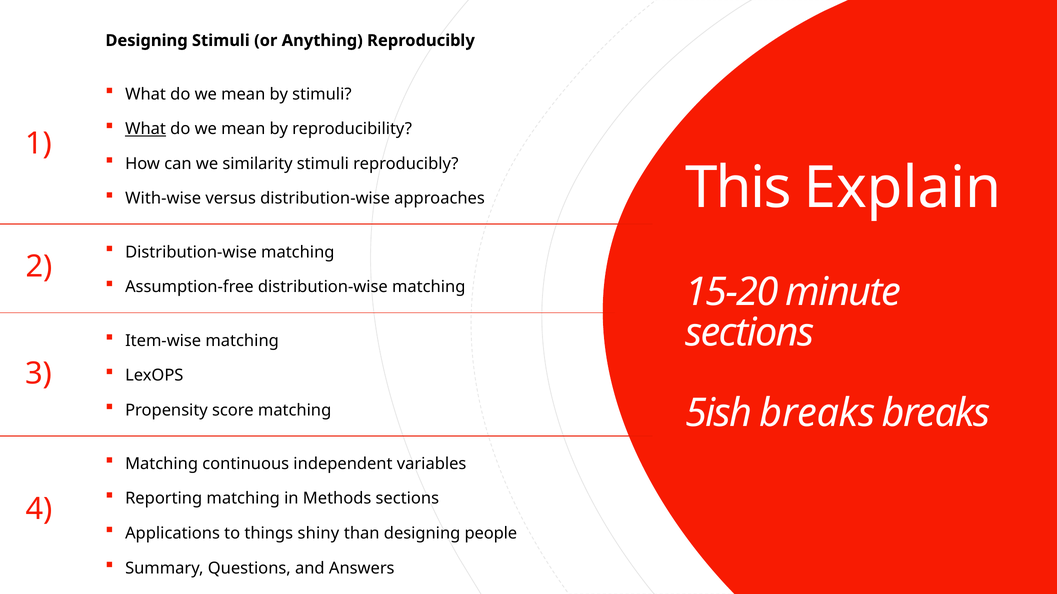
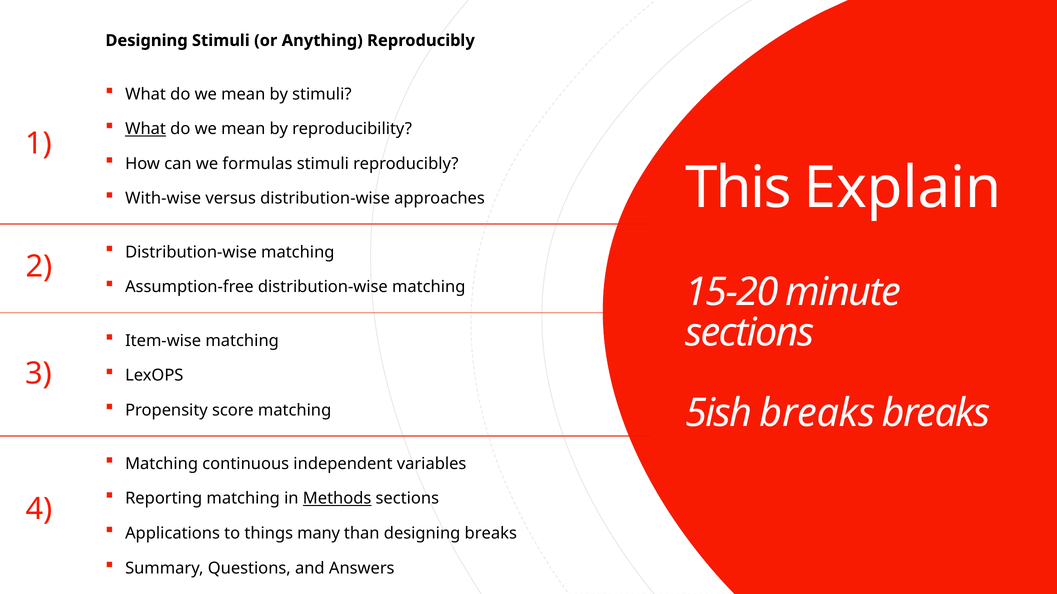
similarity: similarity -> formulas (257, 164)
Methods underline: none -> present (337, 499)
shiny: shiny -> many (319, 534)
designing people: people -> breaks (491, 534)
